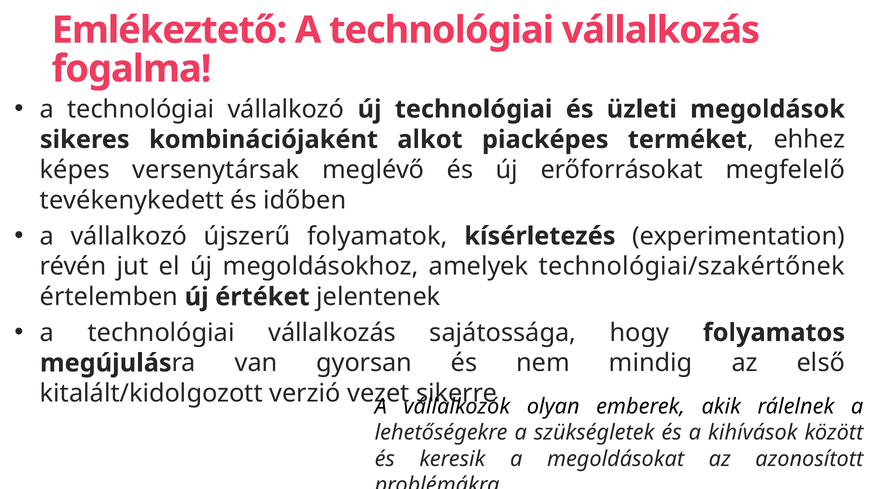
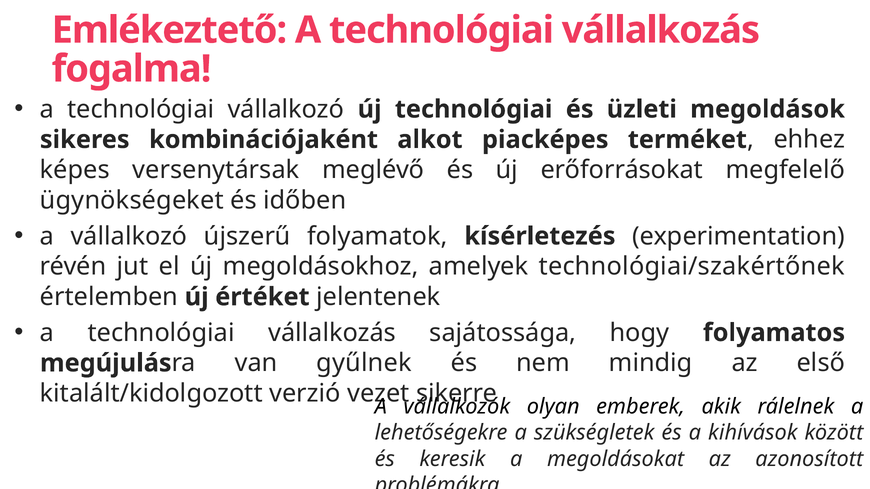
tevékenykedett: tevékenykedett -> ügynökségeket (132, 200)
gyorsan: gyorsan -> gyűlnek (364, 363)
